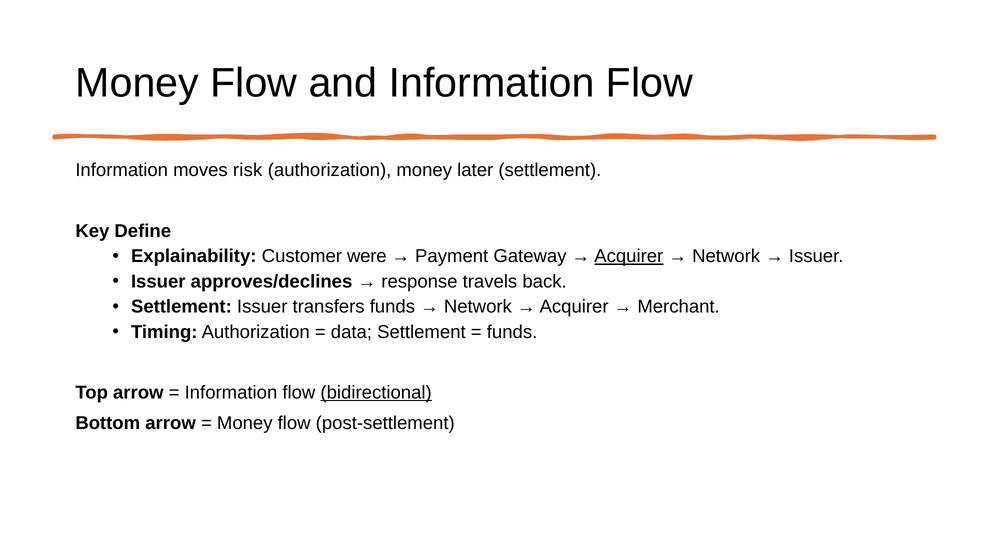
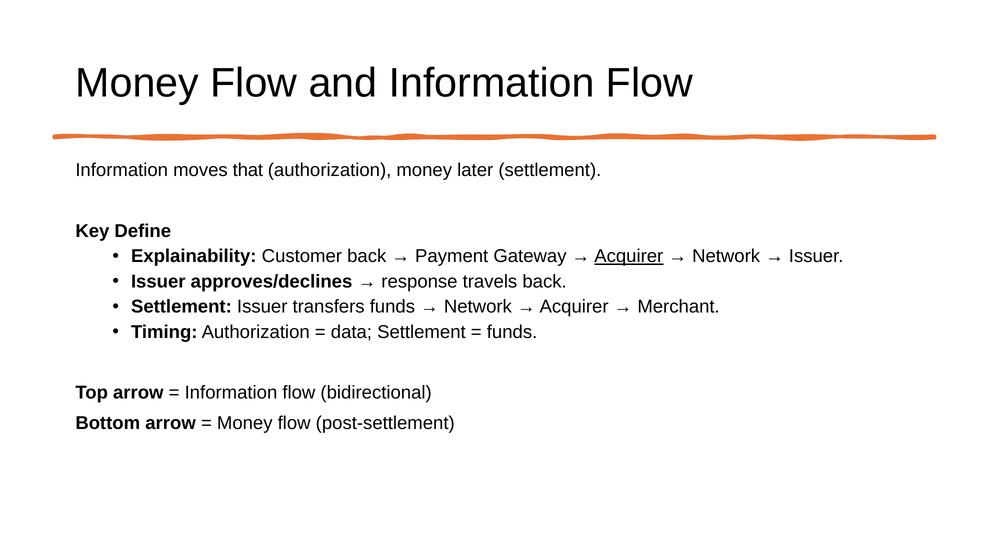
risk: risk -> that (248, 170)
Customer were: were -> back (367, 256)
bidirectional underline: present -> none (376, 392)
